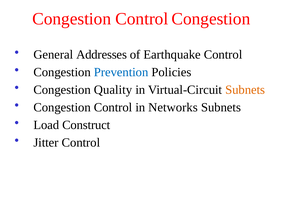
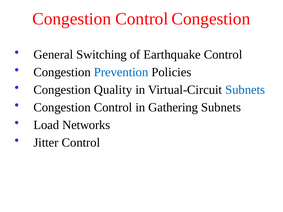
Addresses: Addresses -> Switching (102, 55)
Subnets colour: orange -> blue (245, 90)
Networks: Networks -> Gathering (173, 108)
Construct: Construct -> Networks (86, 125)
